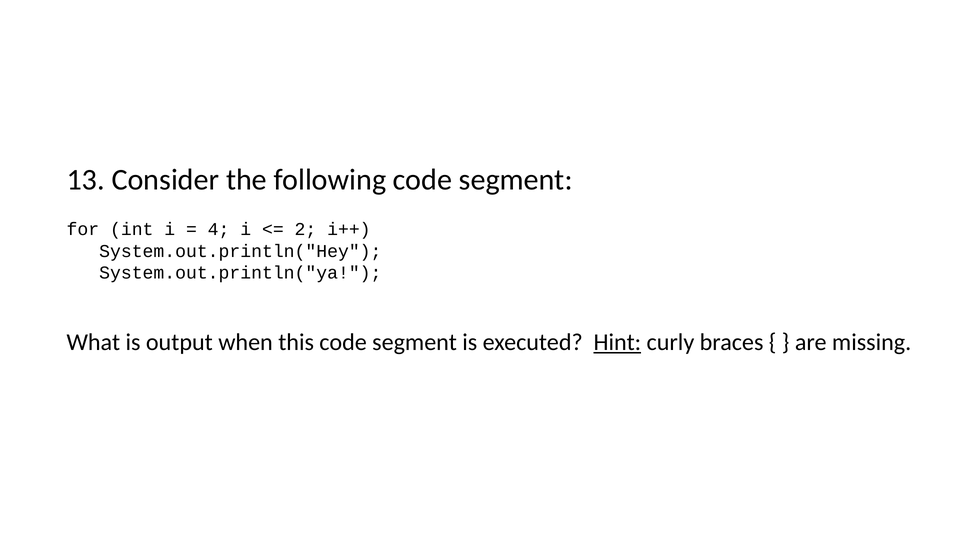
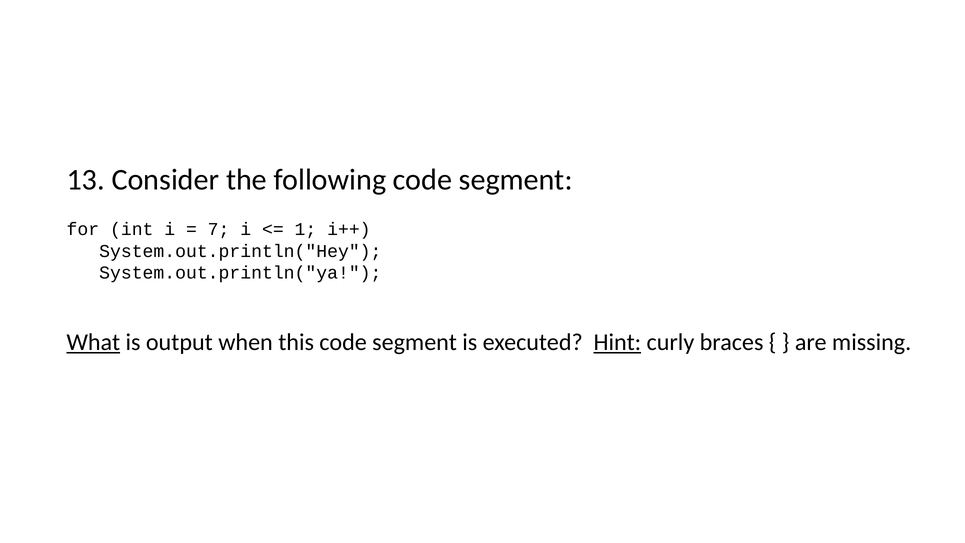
4: 4 -> 7 (219, 229)
2: 2 -> 1 (305, 229)
What underline: none -> present (93, 342)
